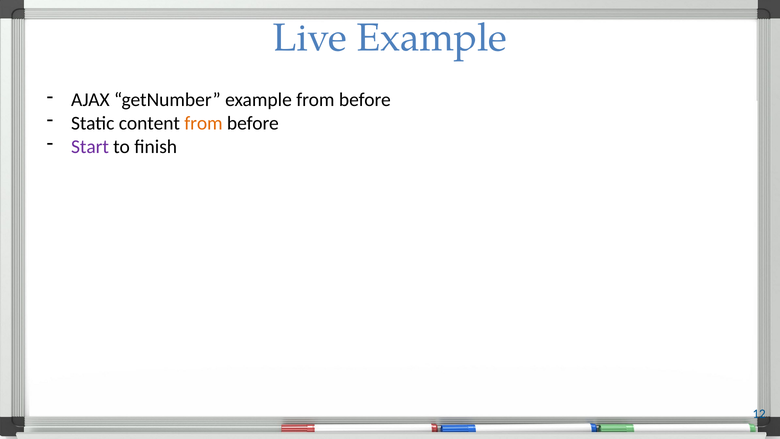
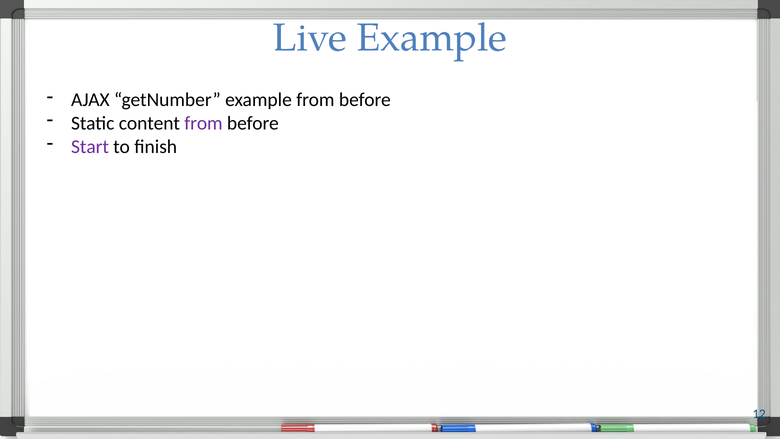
from colour: orange -> purple (203, 123)
